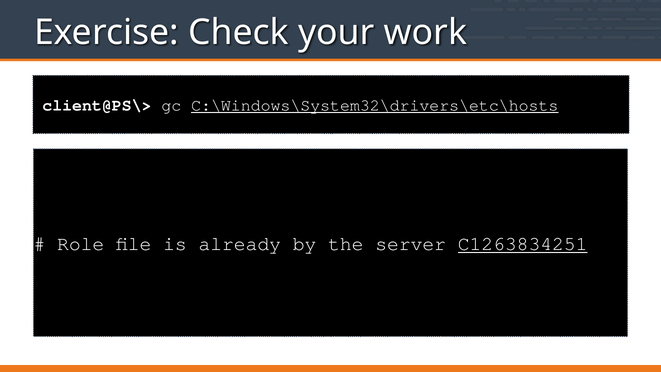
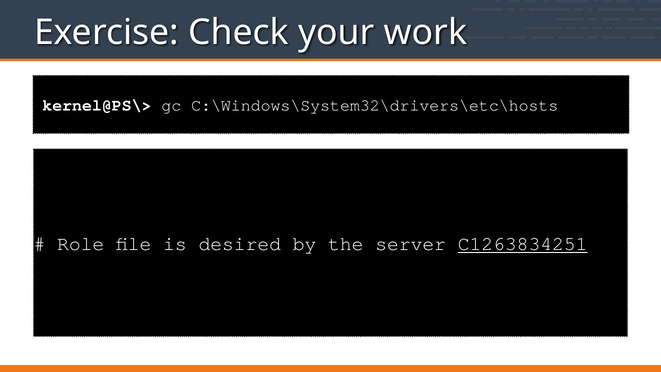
client@PS\>: client@PS\> -> kernel@PS\> (97, 105)
C:\Windows\System32\drivers\etc\hosts underline: present -> none (375, 105)
already: already -> desired (240, 244)
